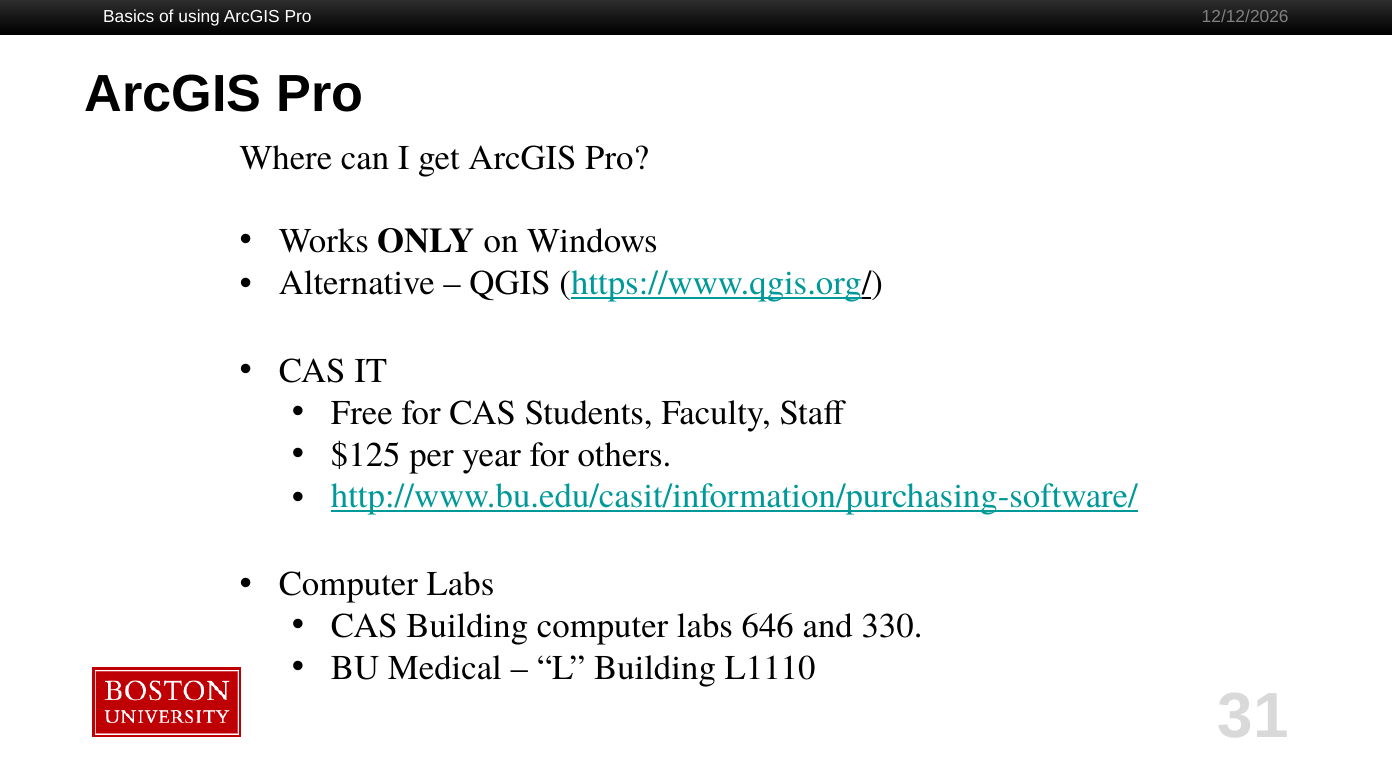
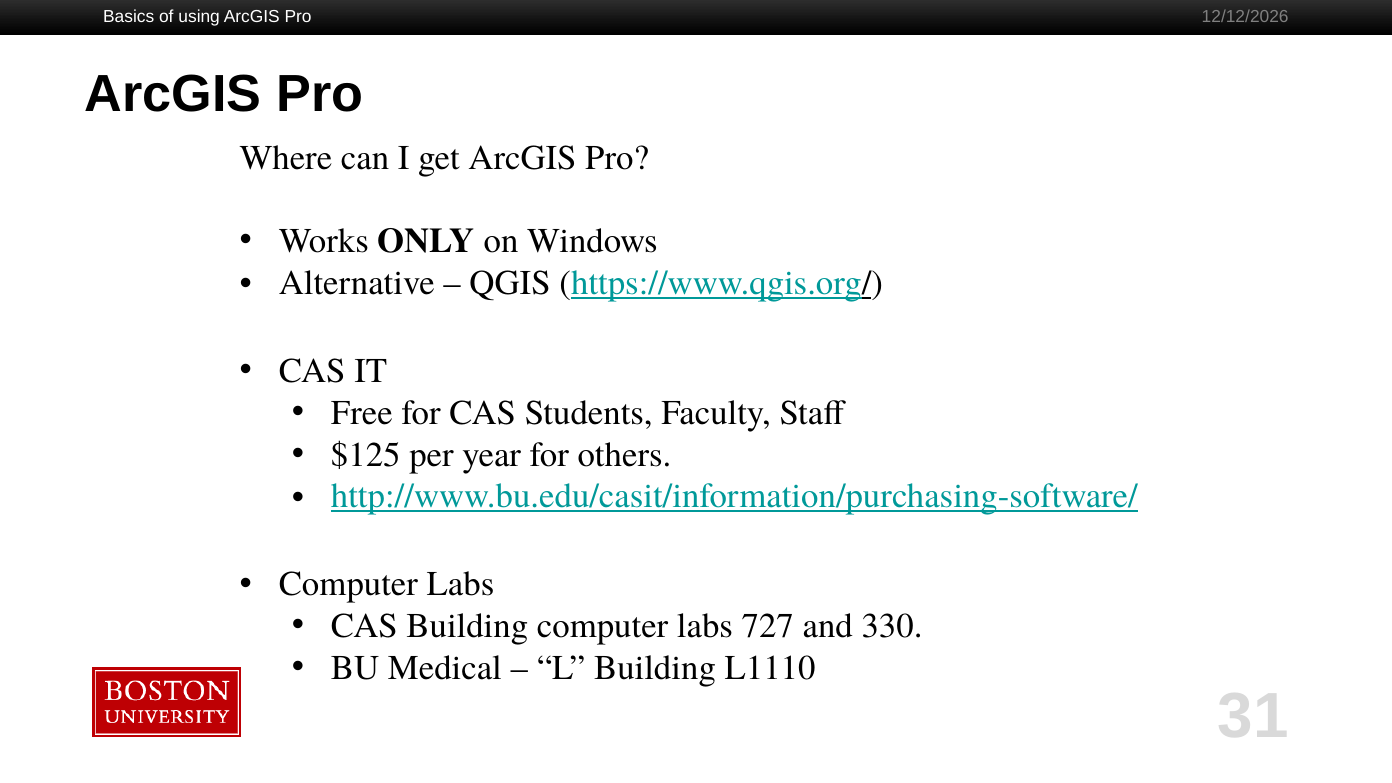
646: 646 -> 727 (768, 626)
